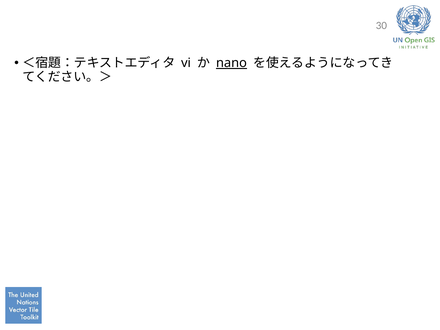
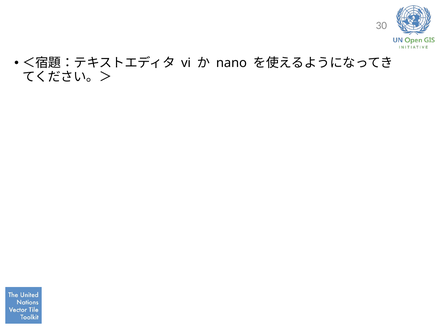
nano underline: present -> none (231, 63)
